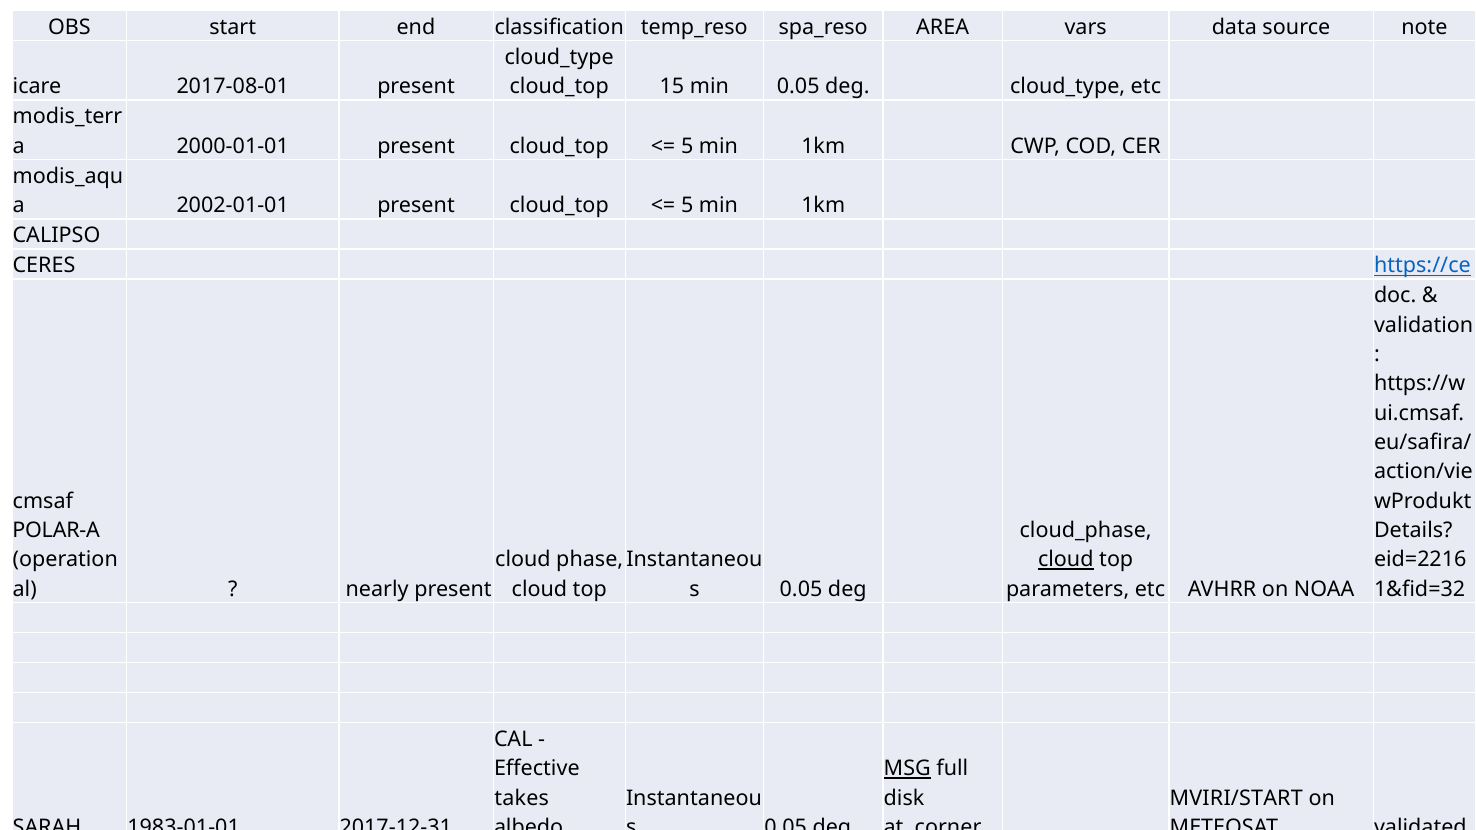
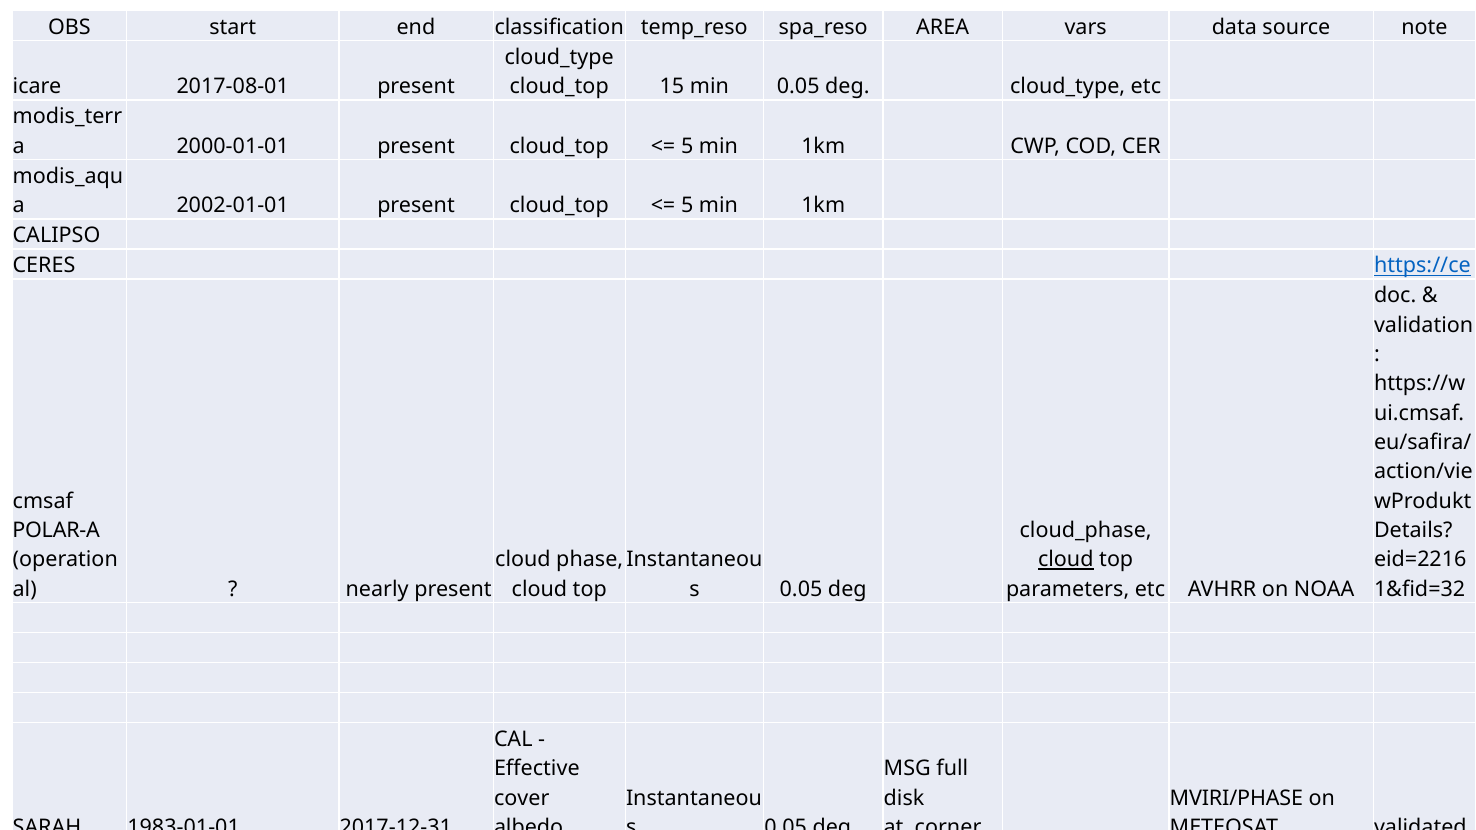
MSG underline: present -> none (907, 769)
takes: takes -> cover (522, 798)
MVIRI/START: MVIRI/START -> MVIRI/PHASE (1236, 798)
